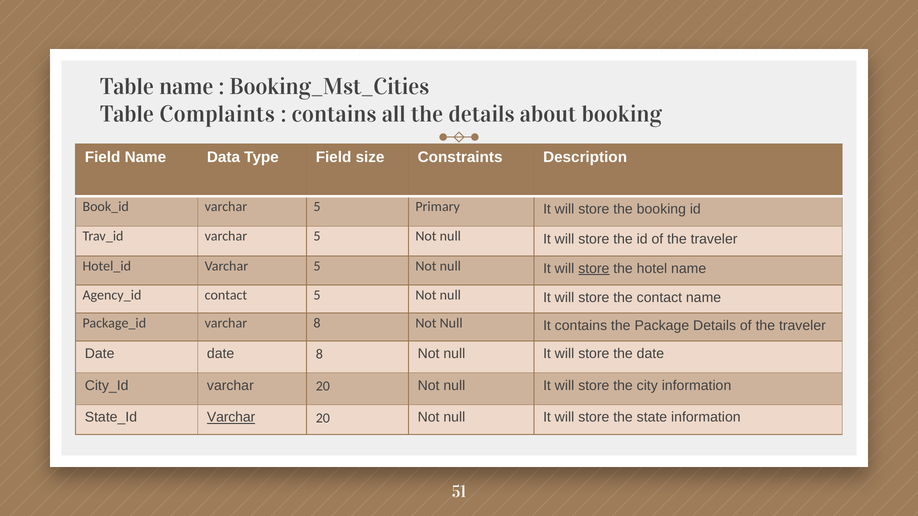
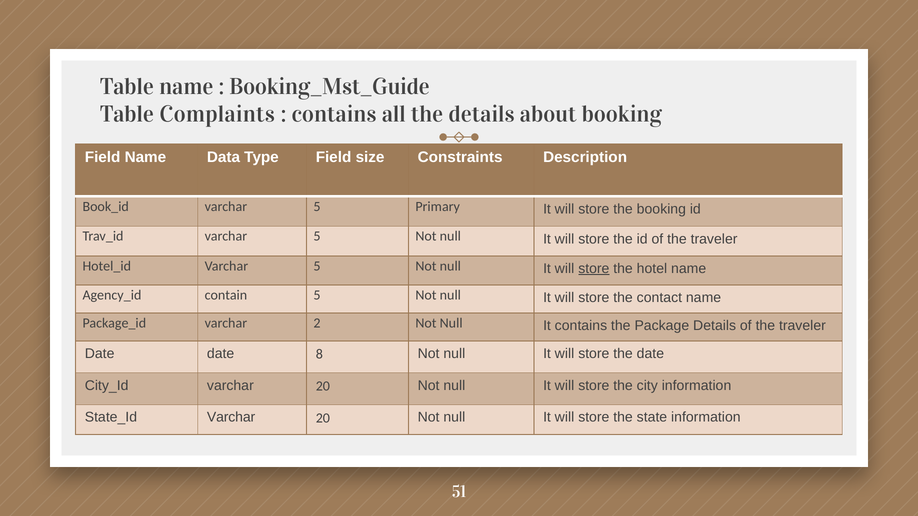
Booking_Mst_Cities: Booking_Mst_Cities -> Booking_Mst_Guide (329, 87)
contact: contact -> contain (226, 295)
varchar 8: 8 -> 2 (317, 323)
Varchar underline: present -> none (231, 418)
